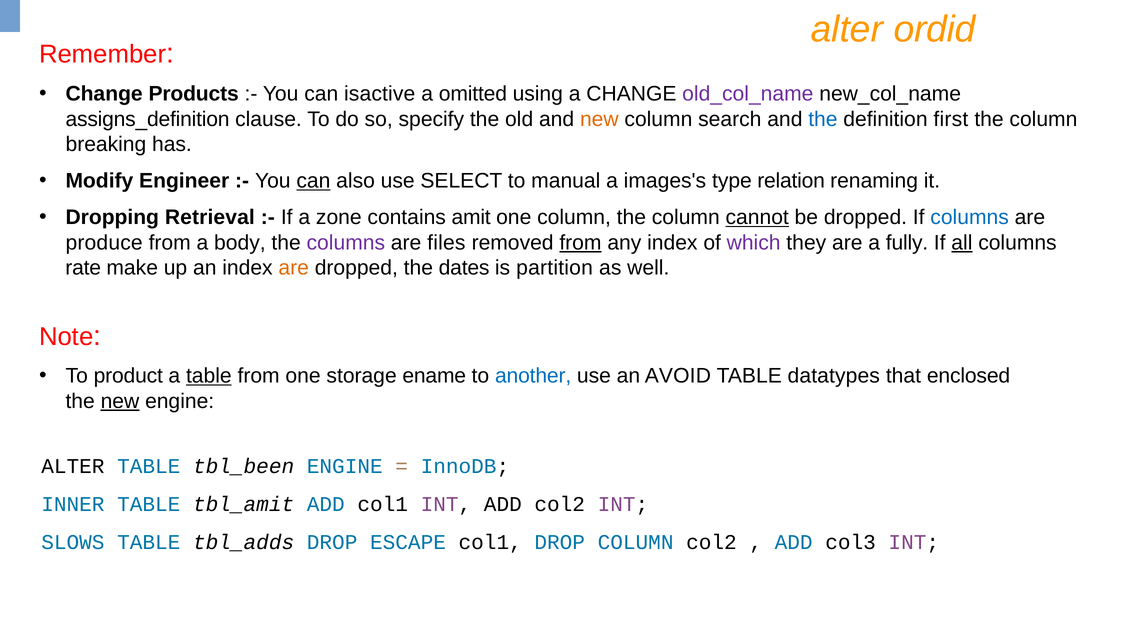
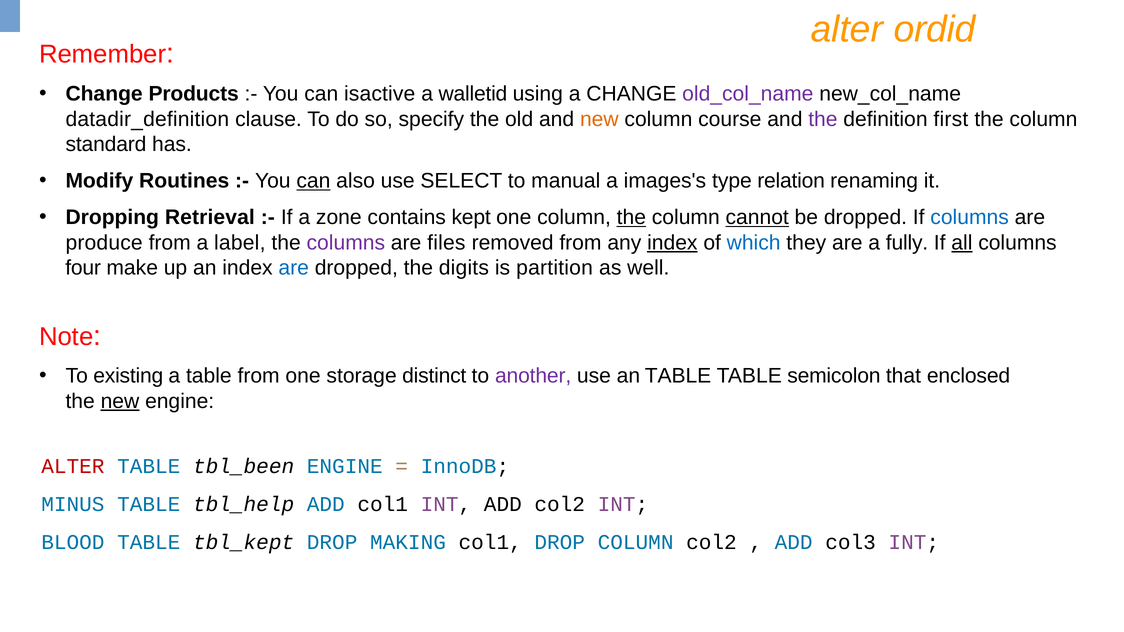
omitted: omitted -> walletid (473, 94)
assigns_definition: assigns_definition -> datadir_definition (147, 119)
search: search -> course (730, 119)
the colour: blue -> purple (823, 119)
breaking: breaking -> standard (106, 144)
Engineer: Engineer -> Routines (184, 181)
amit: amit -> kept (471, 217)
the underline: none -> present (631, 217)
body: body -> label (240, 243)
from underline: present -> none (580, 243)
index underline: none -> present (672, 243)
which colour: purple -> blue (754, 243)
rate: rate -> four (83, 268)
are colour: orange -> blue (294, 268)
dates: dates -> digits (464, 268)
product: product -> existing (128, 376)
table underline: present -> none (209, 376)
ename: ename -> distinct (434, 376)
another colour: blue -> purple (533, 376)
an AVOID: AVOID -> TABLE (678, 376)
datatypes: datatypes -> semicolon (834, 376)
ALTER colour: black -> red (73, 467)
INNER: INNER -> MINUS (73, 504)
tbl_amit: tbl_amit -> tbl_help (244, 504)
SLOWS: SLOWS -> BLOOD (73, 542)
tbl_adds: tbl_adds -> tbl_kept (244, 542)
ESCAPE: ESCAPE -> MAKING (408, 542)
